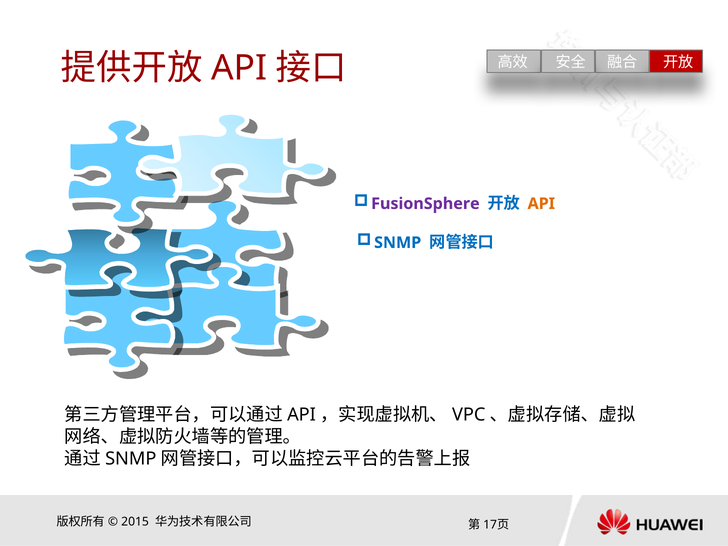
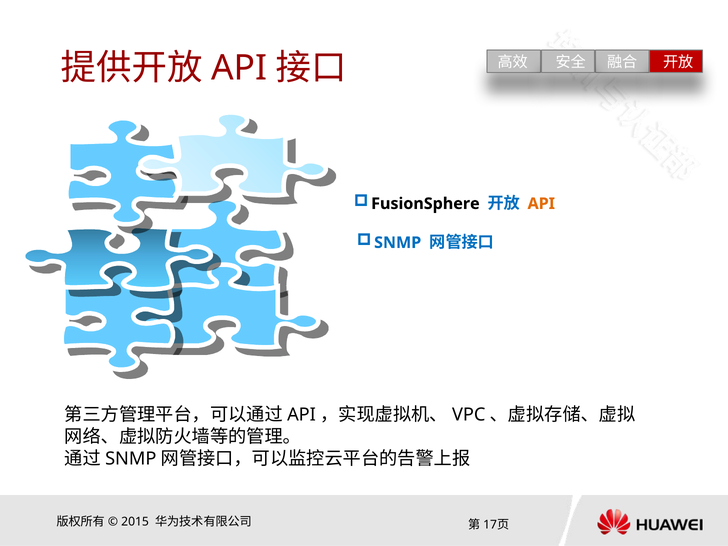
FusionSphere colour: purple -> black (425, 204)
